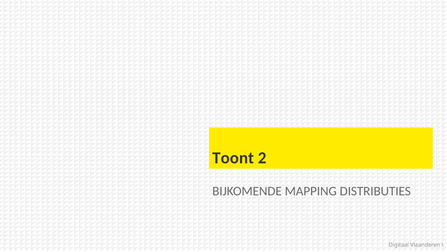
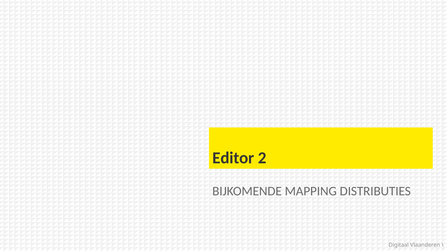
Toont: Toont -> Editor (233, 157)
